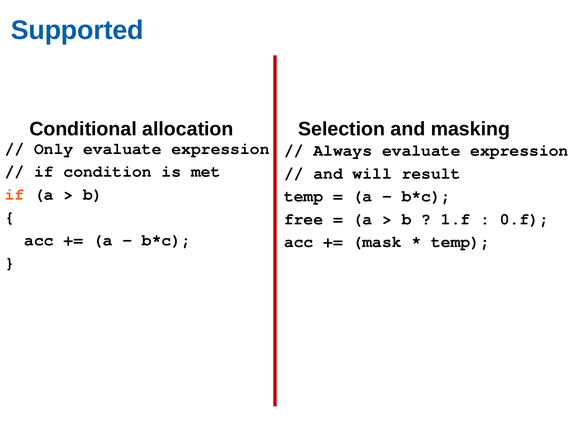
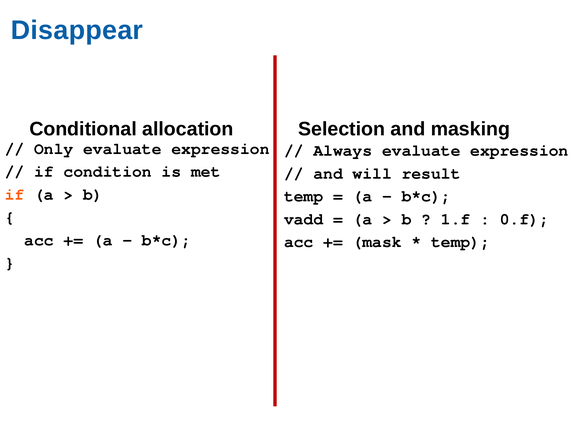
Supported: Supported -> Disappear (77, 30)
free: free -> vadd (304, 219)
